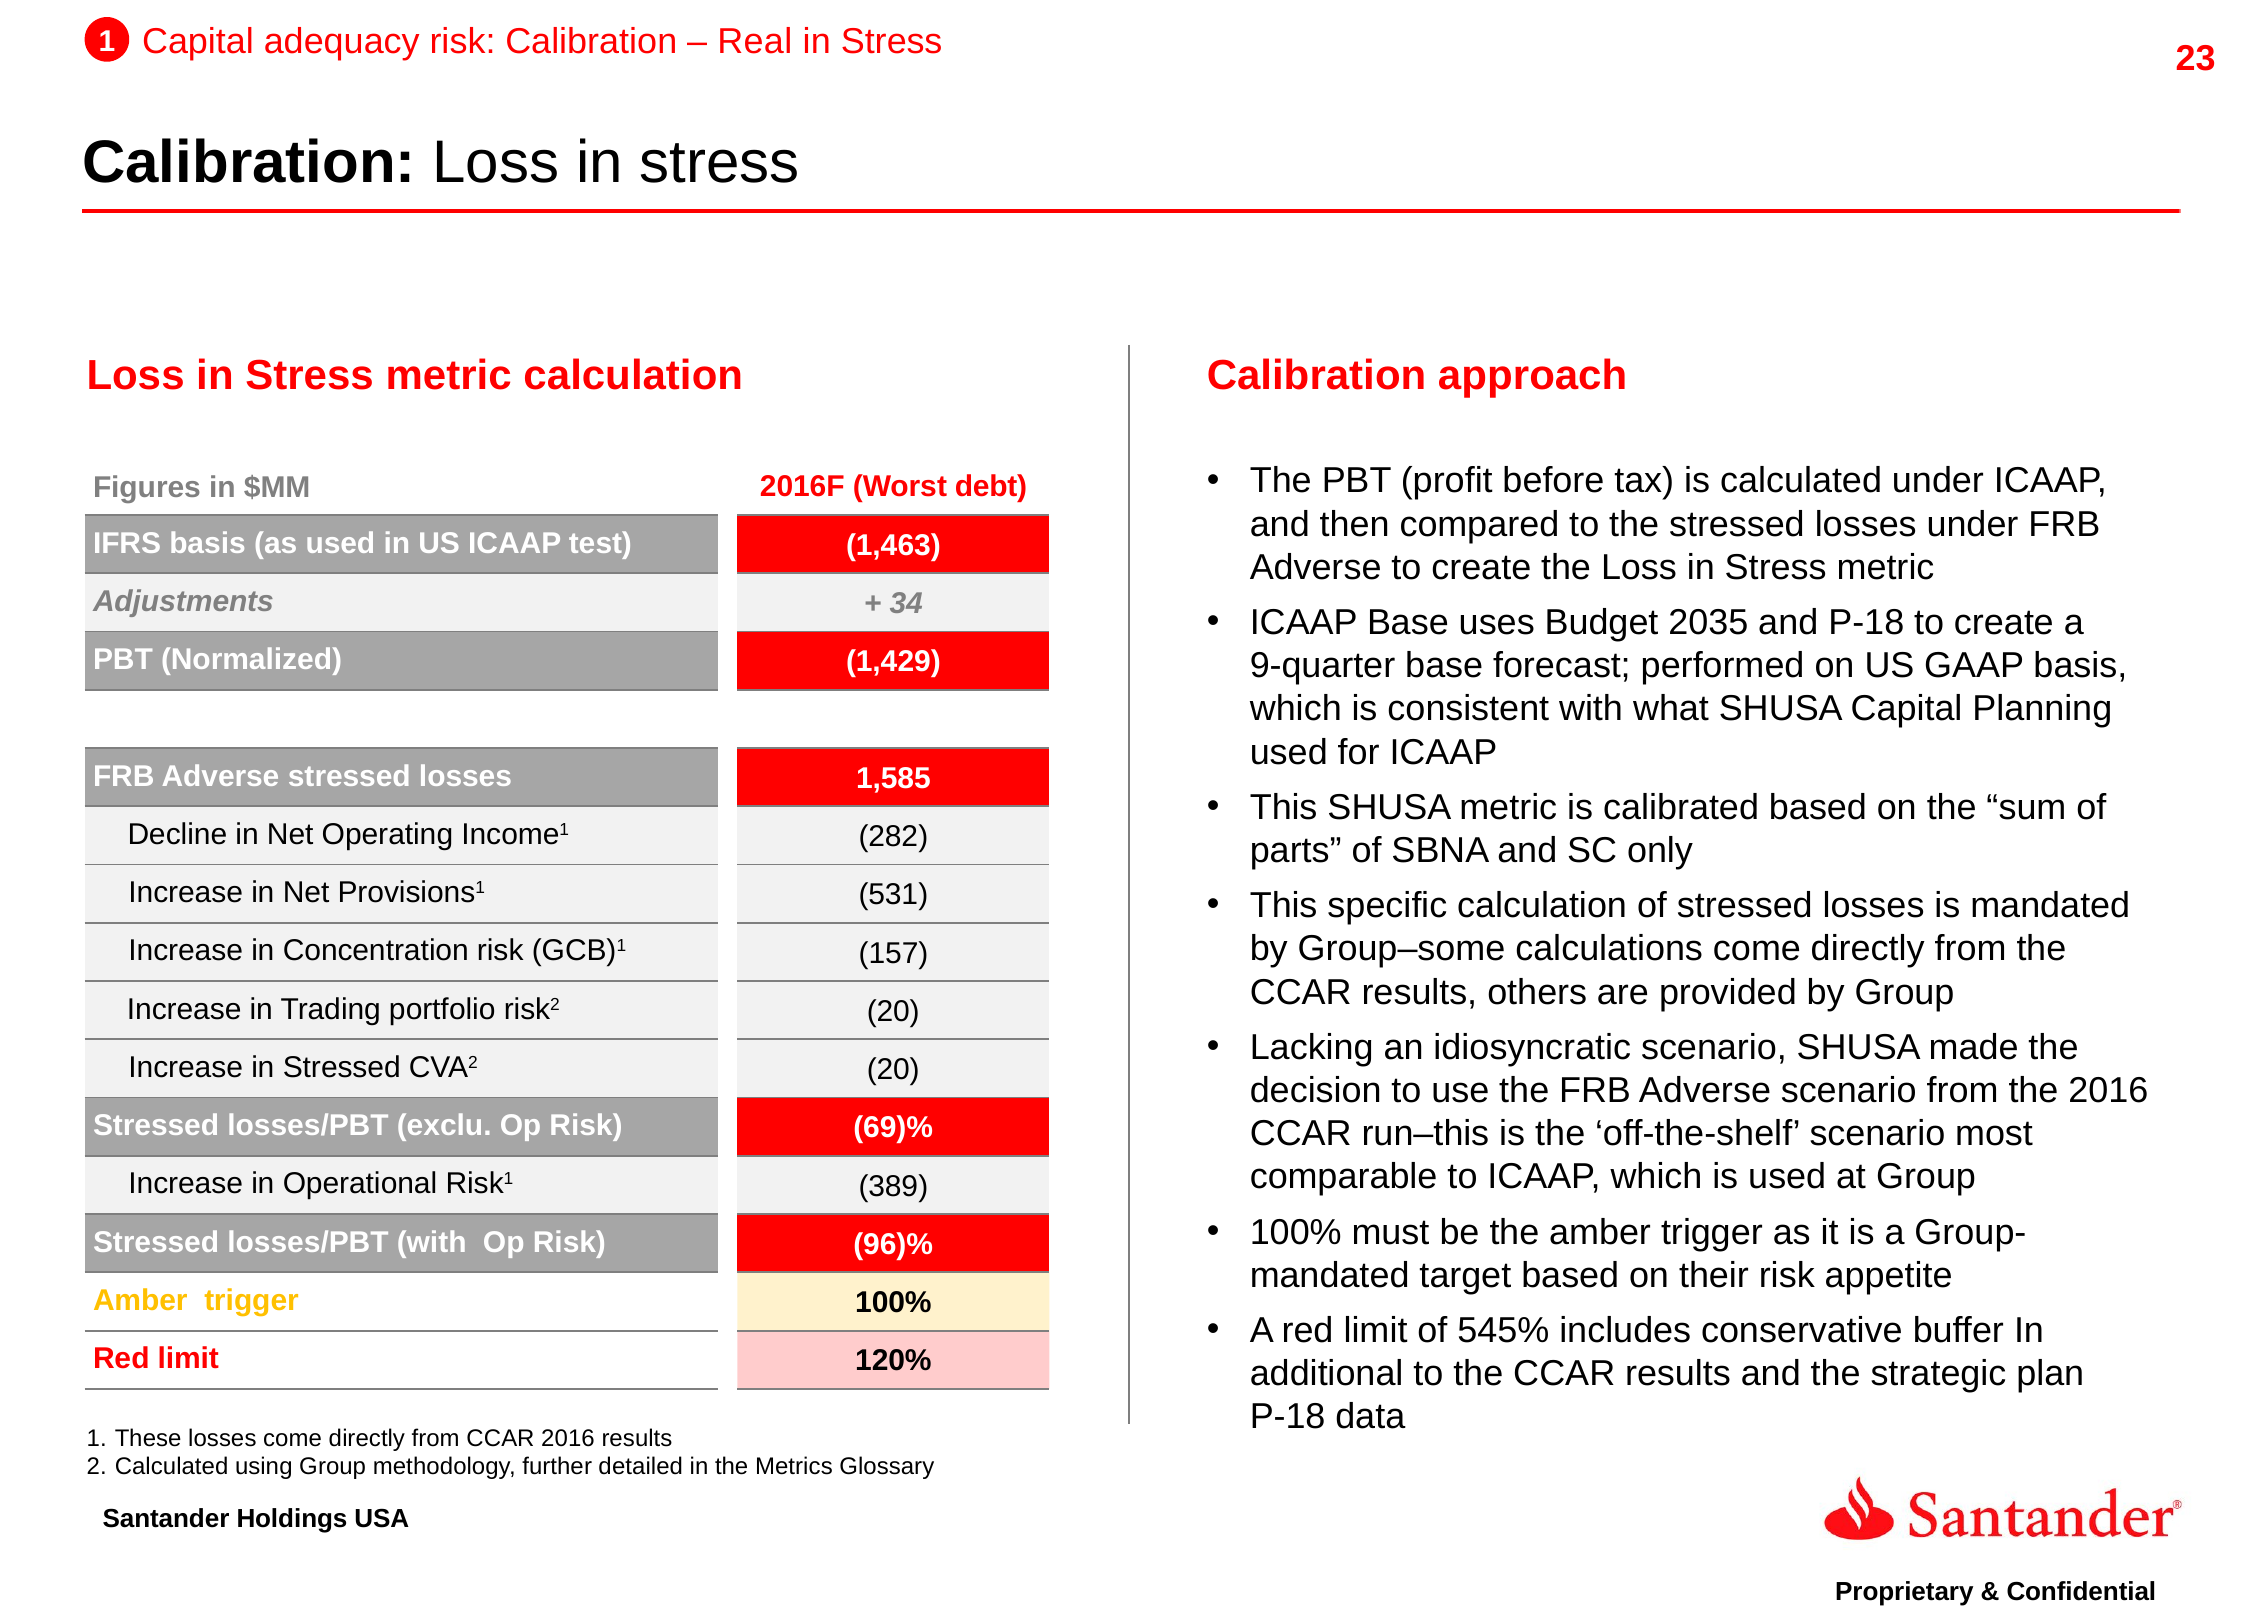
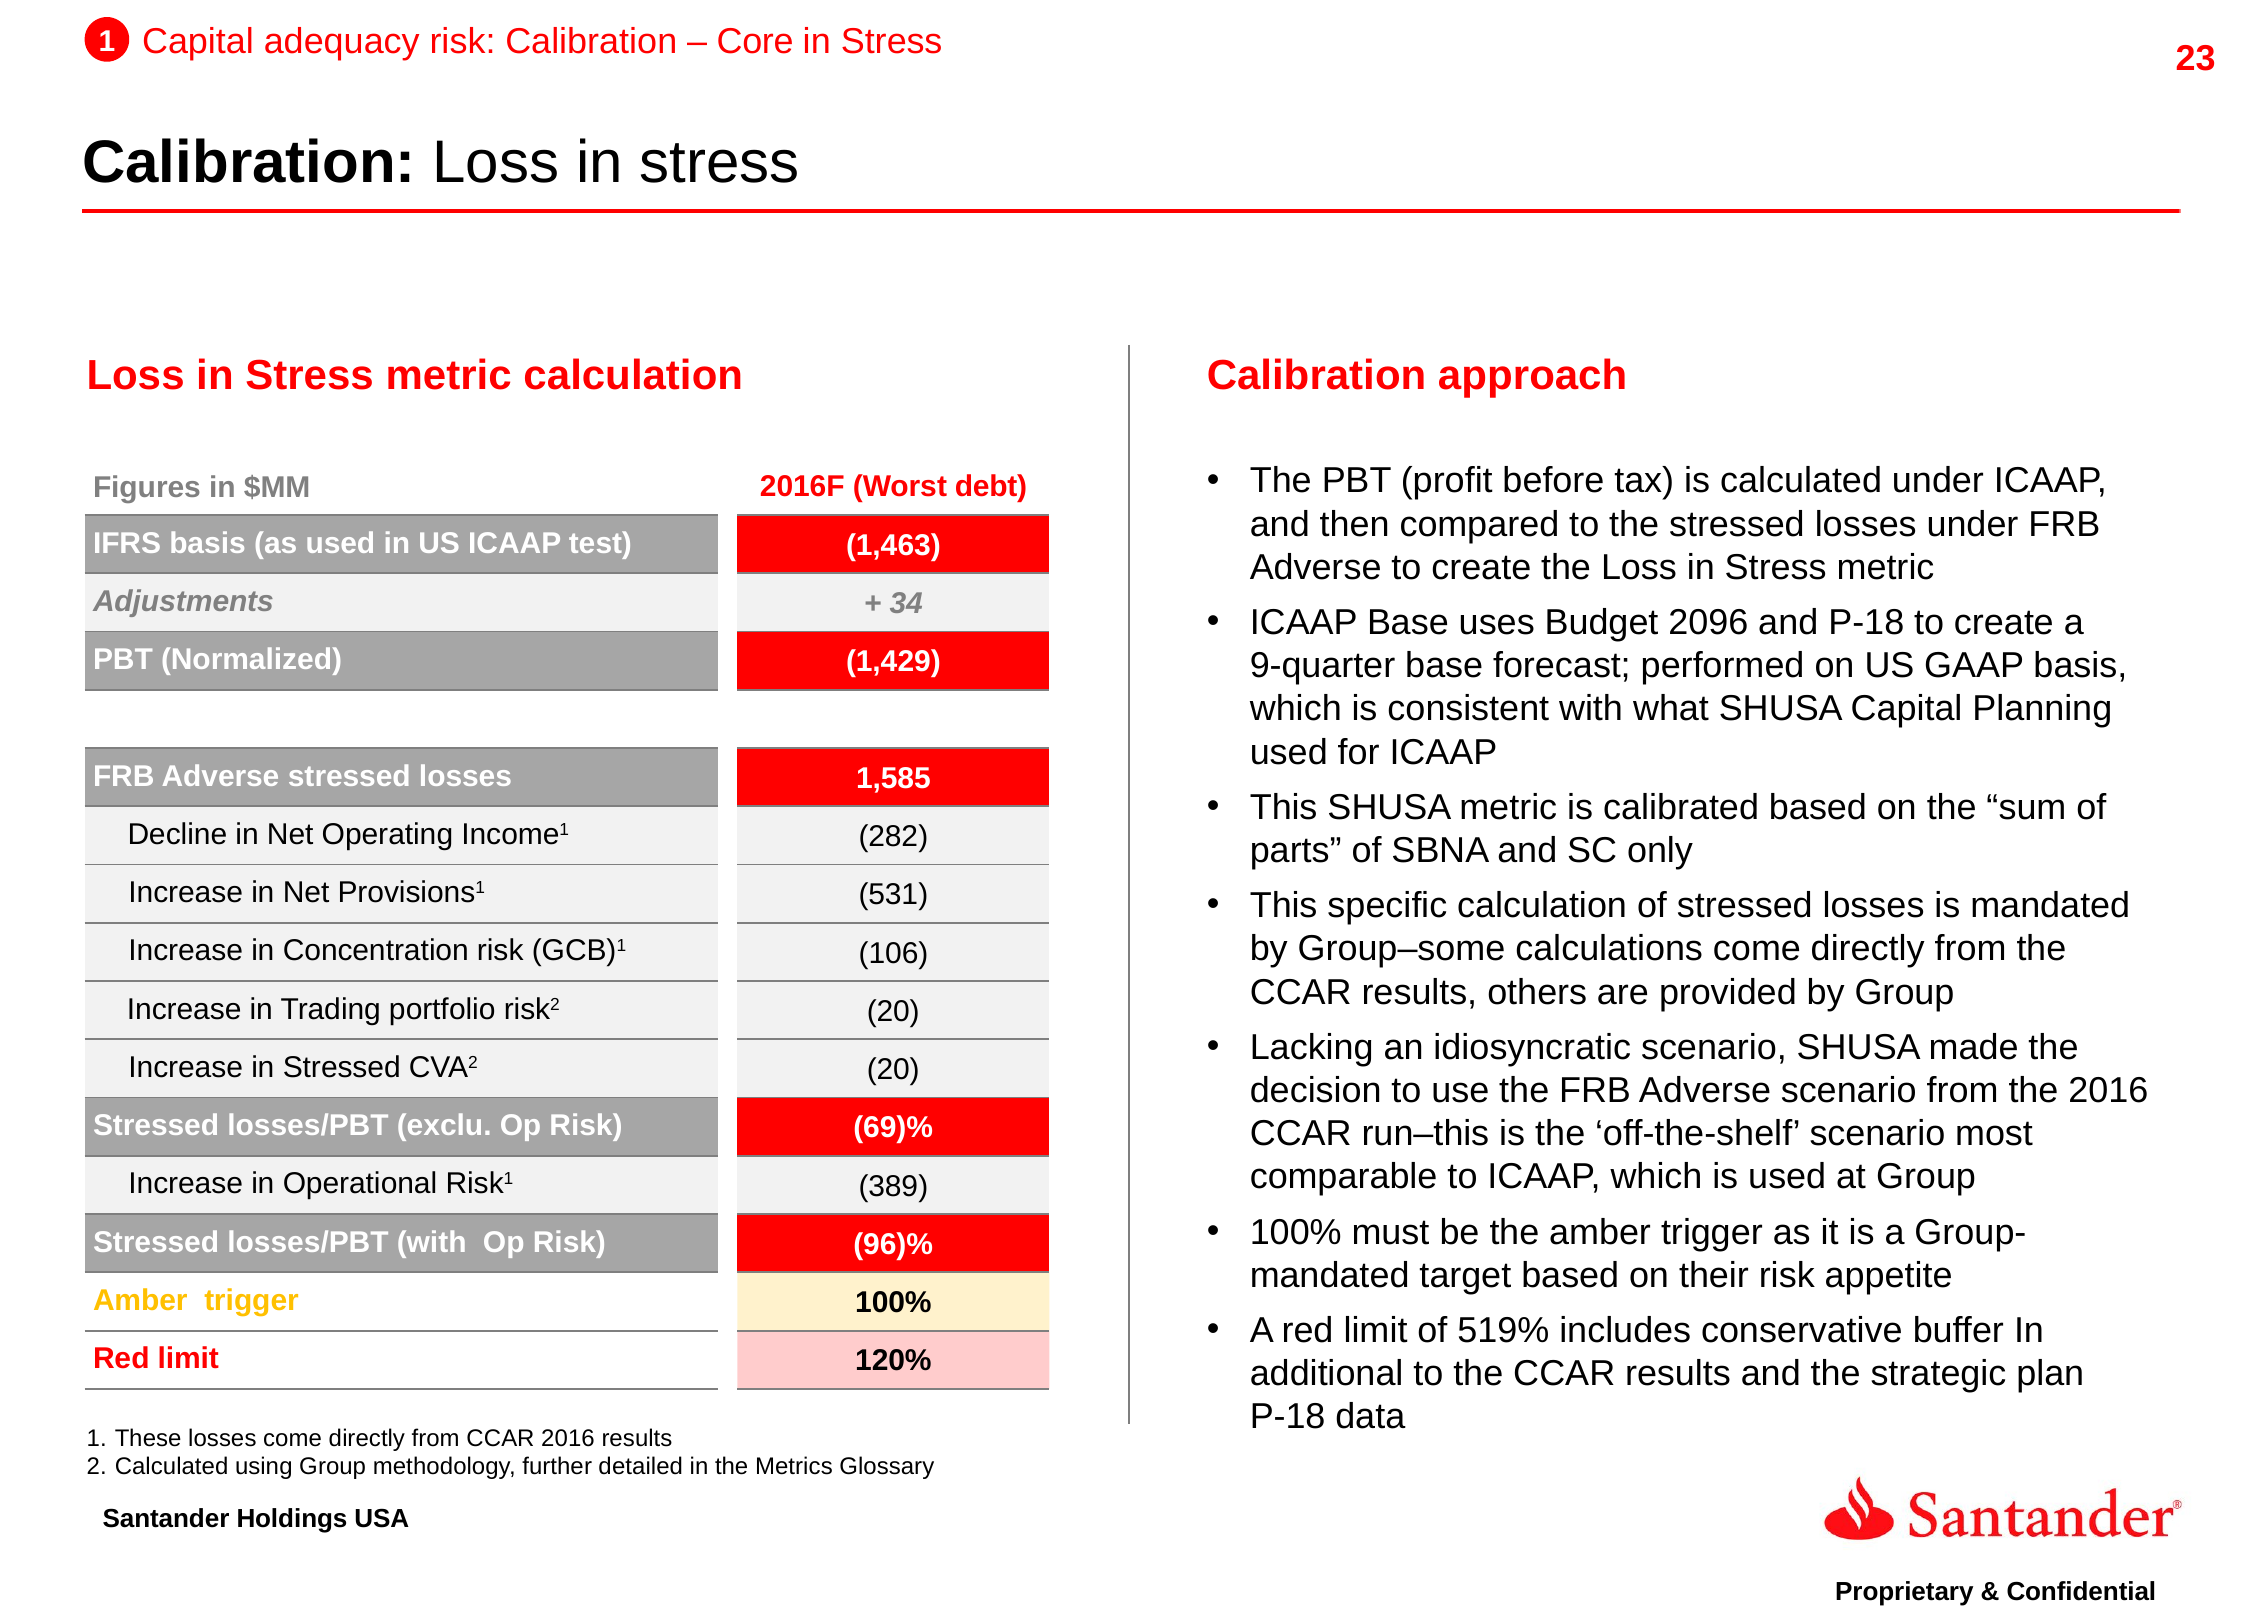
Real: Real -> Core (755, 42)
2035: 2035 -> 2096 (1708, 623)
157: 157 -> 106 (894, 953)
545%: 545% -> 519% (1503, 1330)
